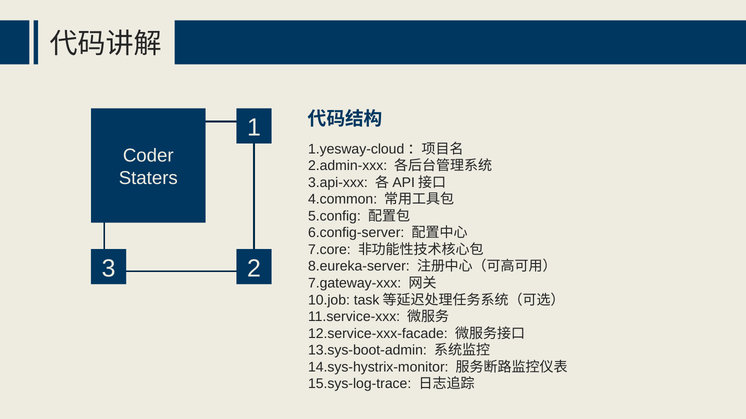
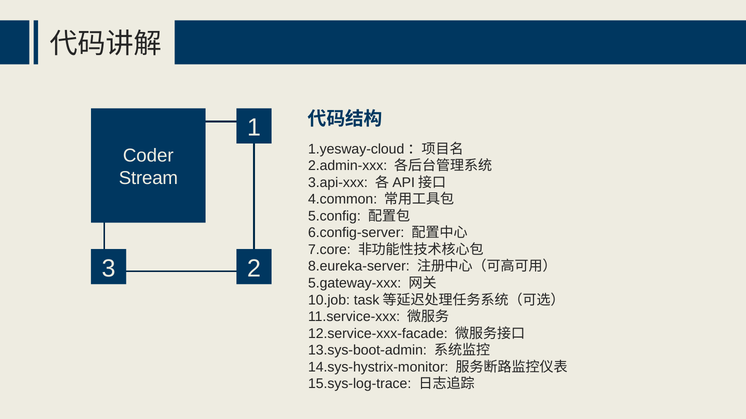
Staters: Staters -> Stream (148, 178)
7.gateway-xxx: 7.gateway-xxx -> 5.gateway-xxx (355, 284)
